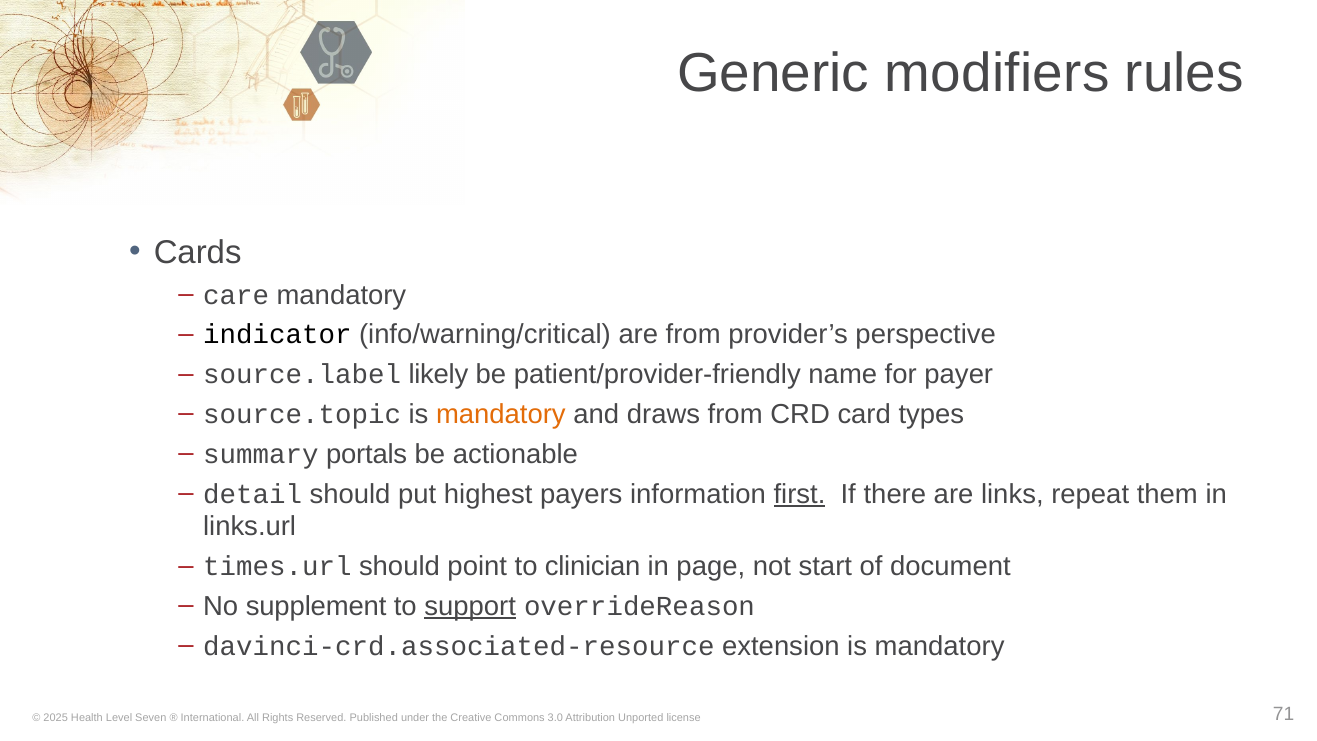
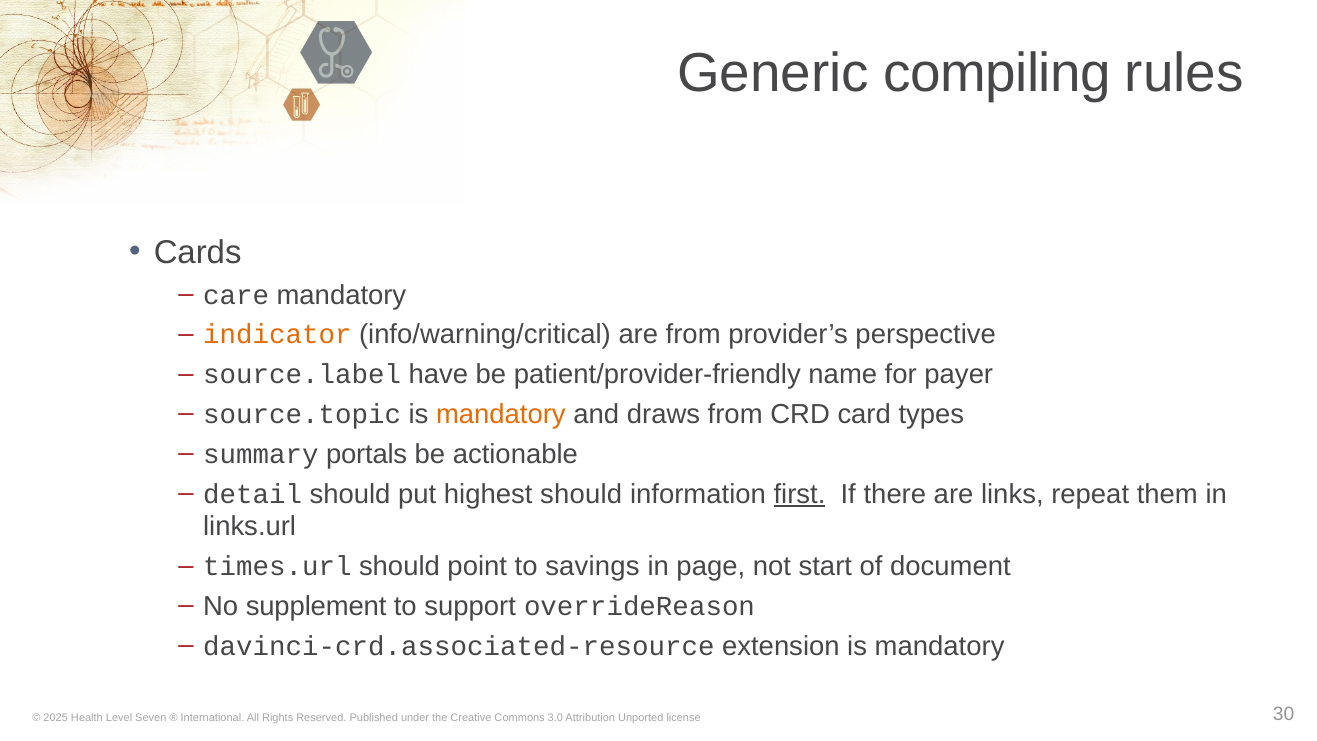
modifiers: modifiers -> compiling (997, 74)
indicator colour: black -> orange (277, 335)
likely: likely -> have (438, 374)
highest payers: payers -> should (581, 494)
clinician: clinician -> savings (592, 567)
support underline: present -> none (470, 606)
71: 71 -> 30 (1284, 714)
